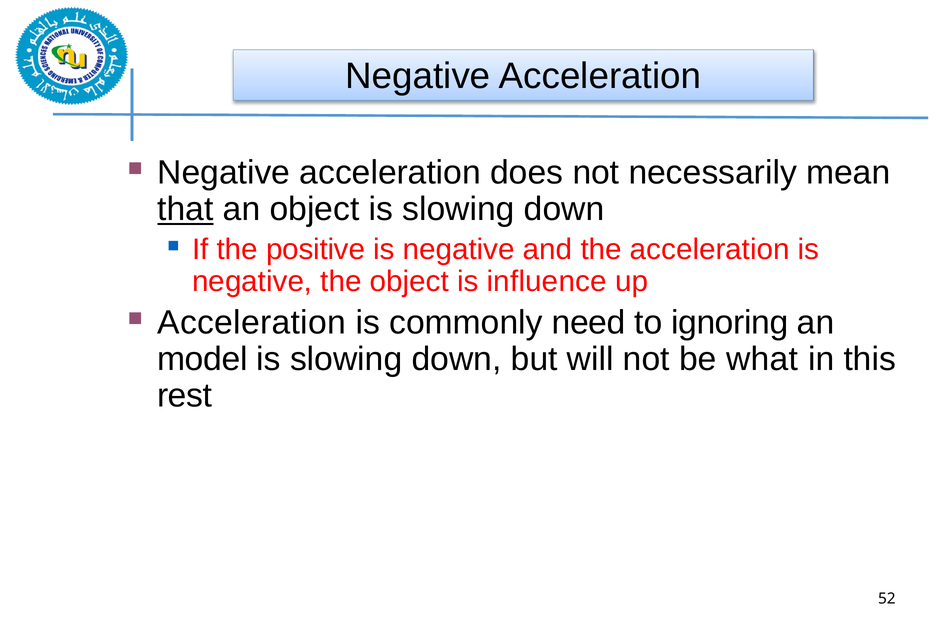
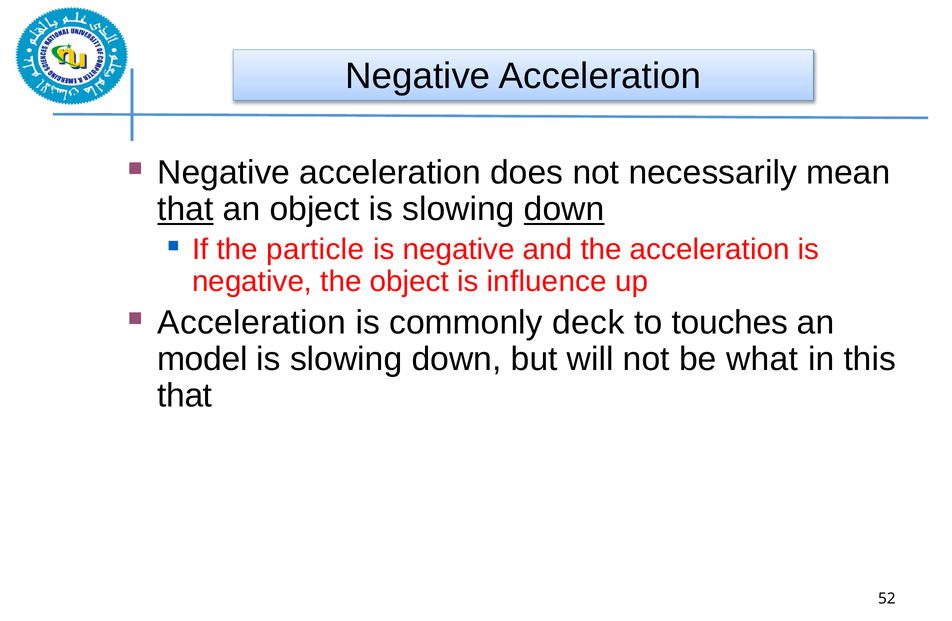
down underline: none -> present (564, 209)
positive: positive -> particle (315, 249)
need: need -> deck (588, 322)
ignoring: ignoring -> touches (730, 322)
rest: rest -> that (185, 395)
